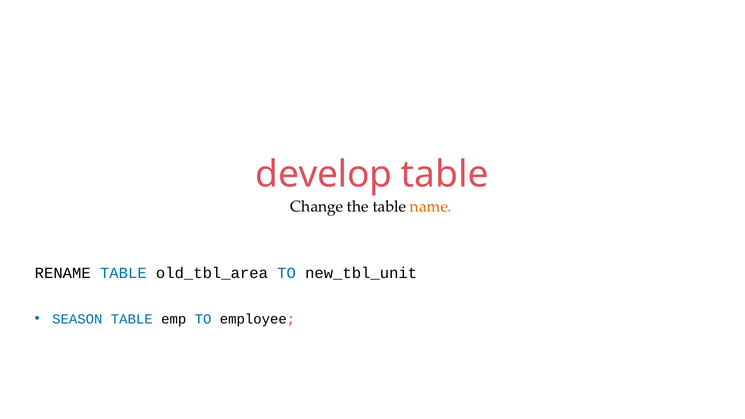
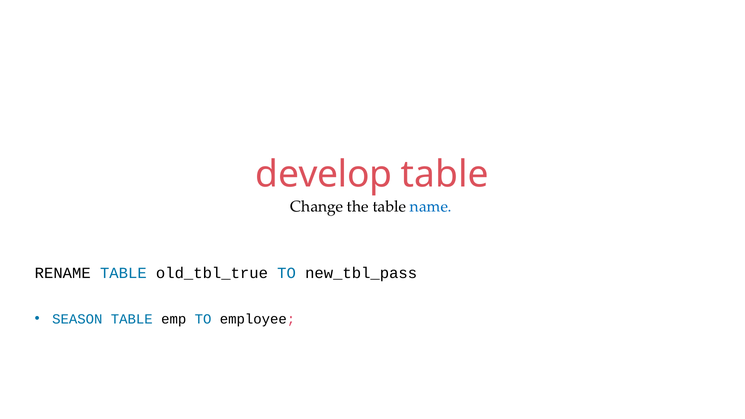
name colour: orange -> blue (431, 207)
old_tbl_area: old_tbl_area -> old_tbl_true (212, 273)
new_tbl_unit: new_tbl_unit -> new_tbl_pass (361, 273)
